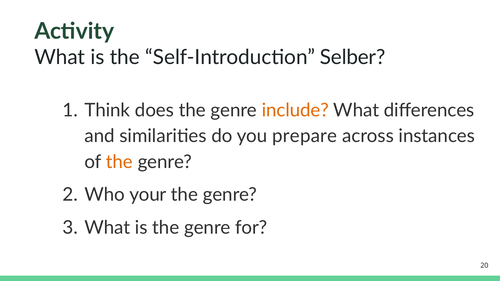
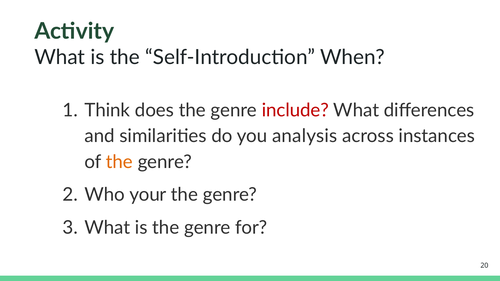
Selber: Selber -> When (353, 57)
include colour: orange -> red (295, 110)
prepare: prepare -> analysis (305, 136)
